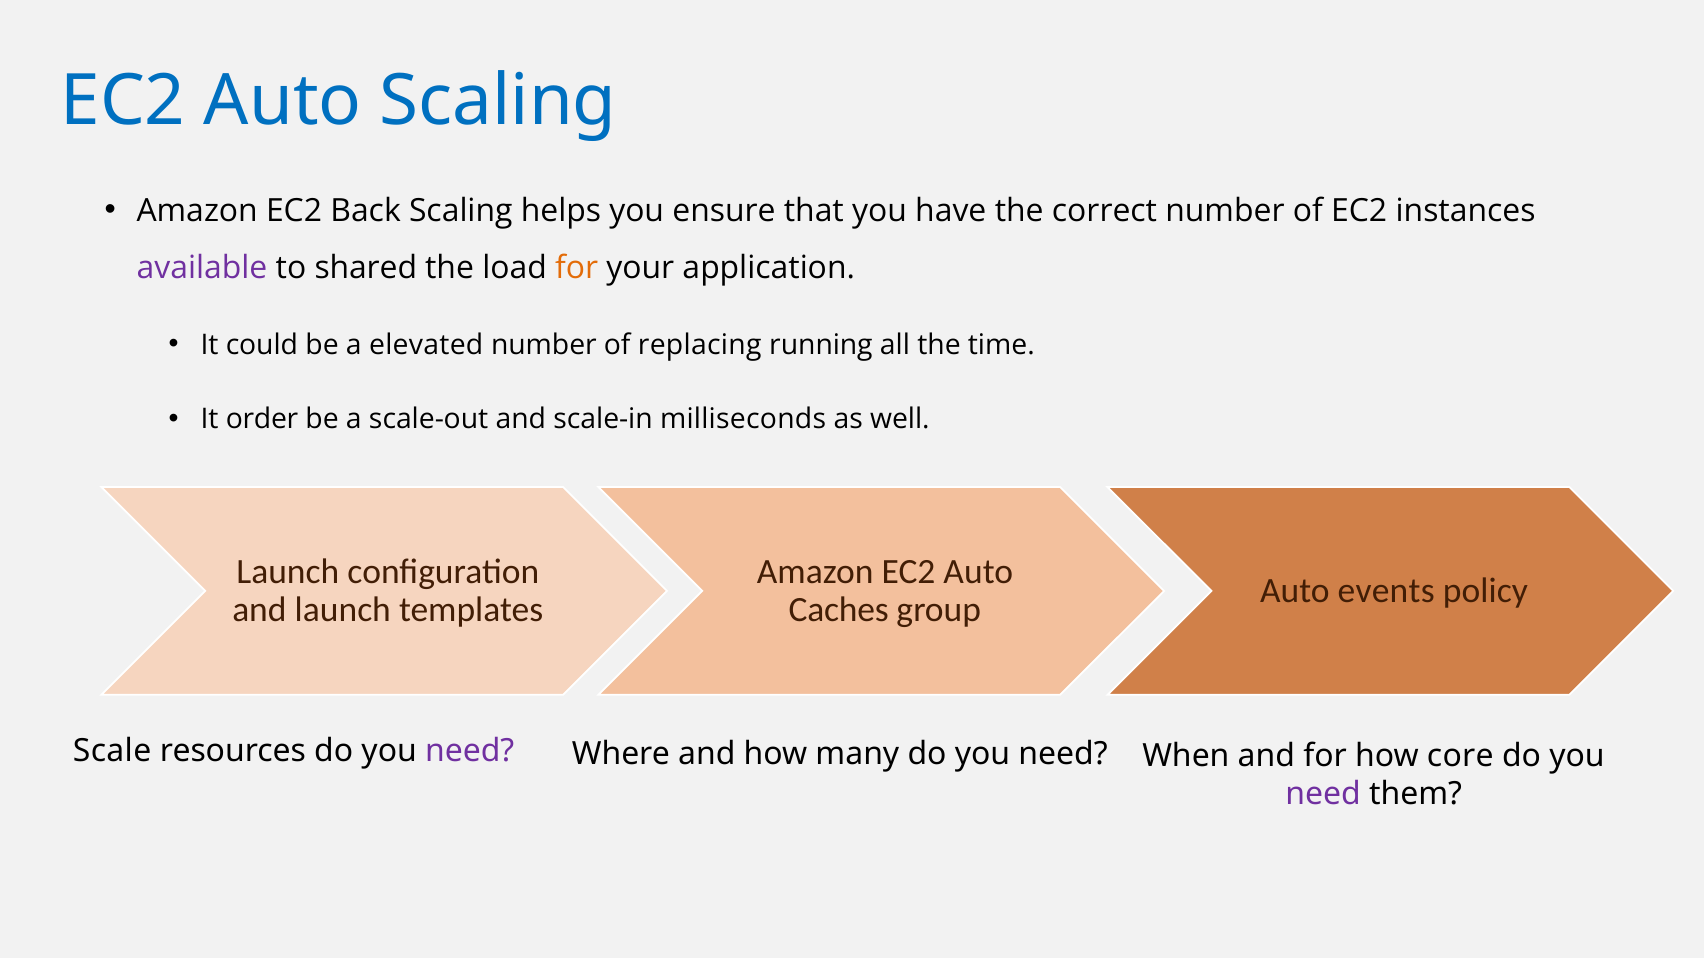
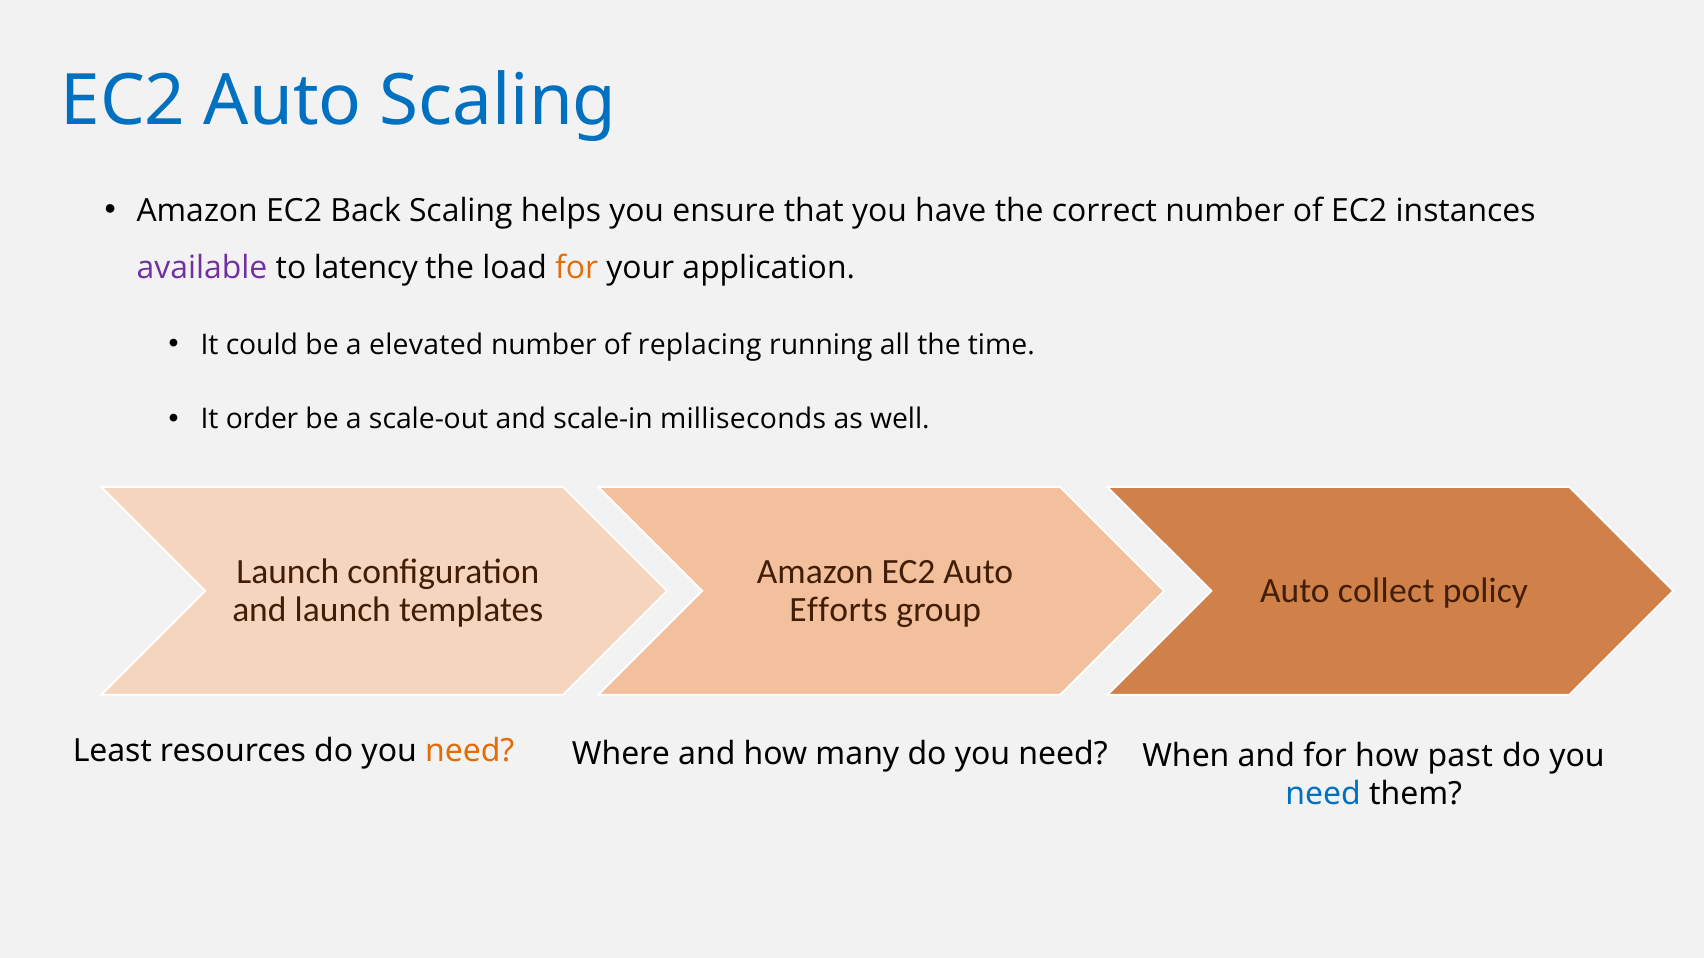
shared: shared -> latency (366, 268)
events: events -> collect (1386, 591)
Caches: Caches -> Efforts (838, 610)
Scale: Scale -> Least (112, 751)
need colour: purple -> orange (470, 751)
core: core -> past (1460, 757)
need colour: purple -> blue (1323, 795)
